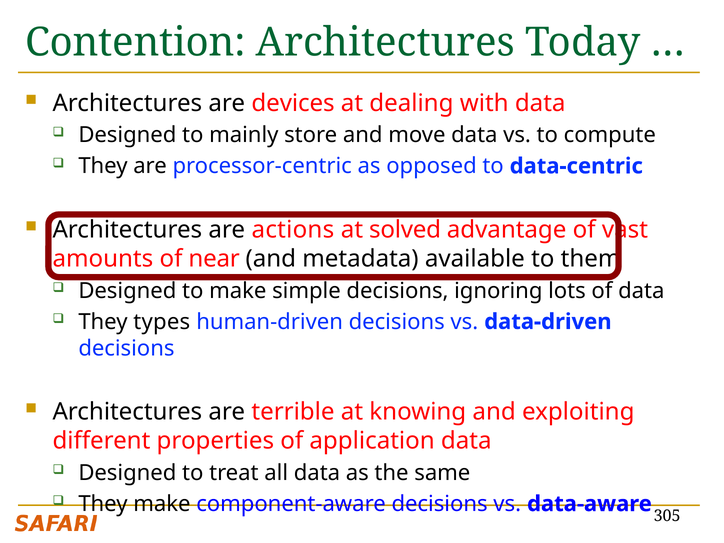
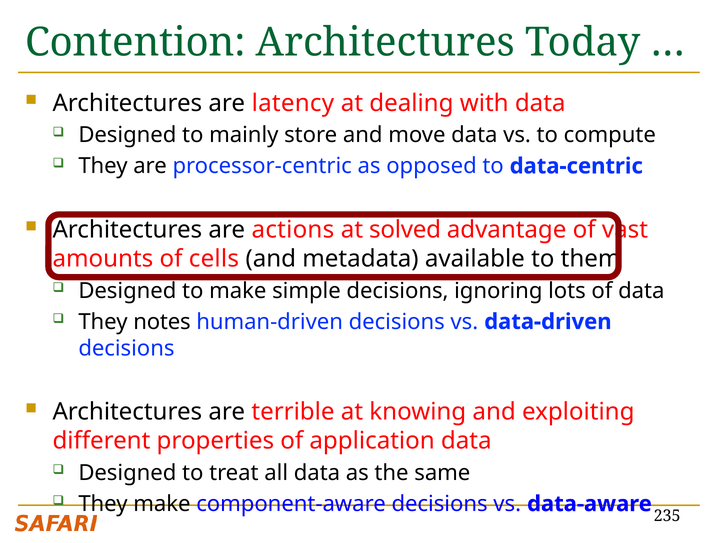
devices: devices -> latency (293, 103)
near: near -> cells (214, 259)
types: types -> notes (162, 322)
305: 305 -> 235 (667, 516)
